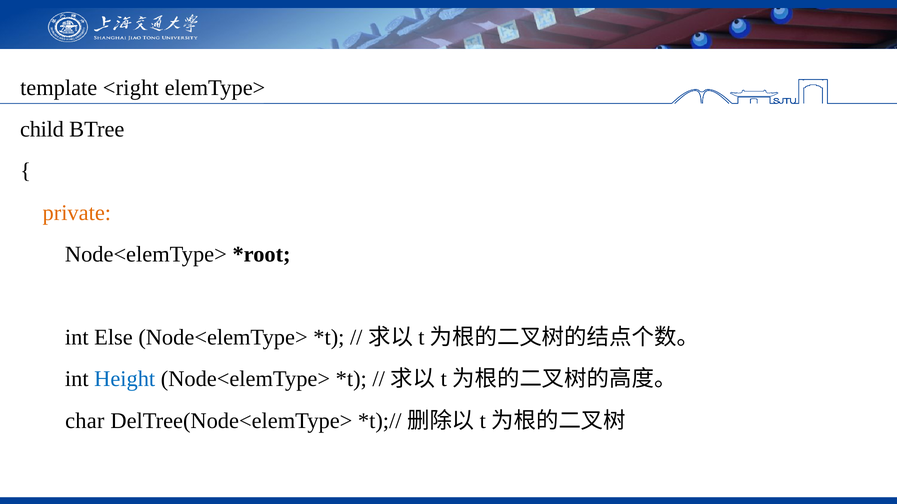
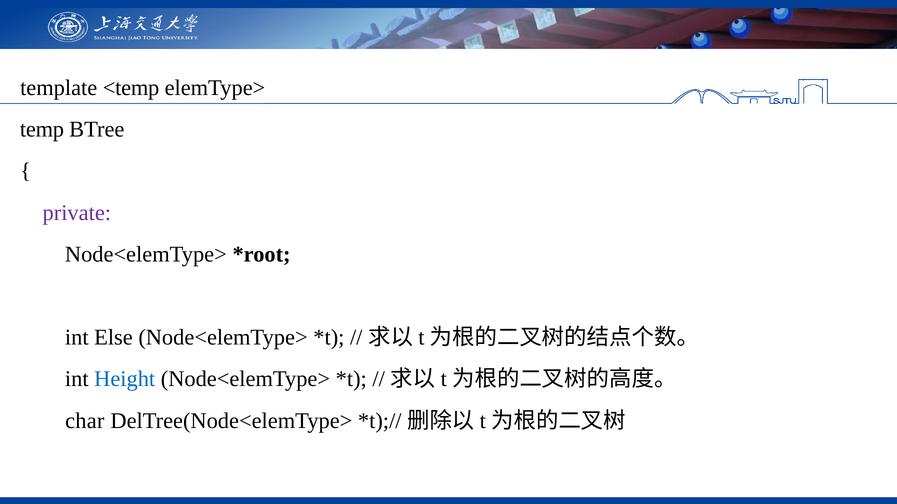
<right: <right -> <temp (131, 88)
child: child -> temp (42, 130)
private colour: orange -> purple (77, 213)
